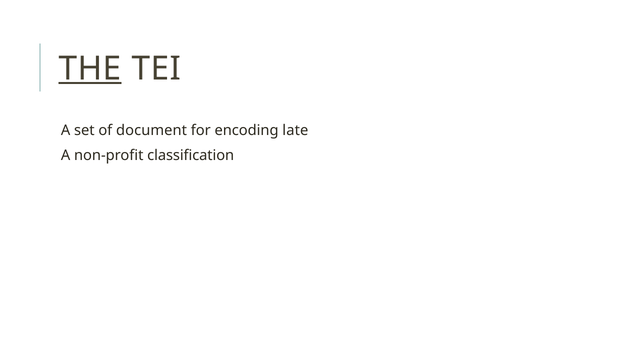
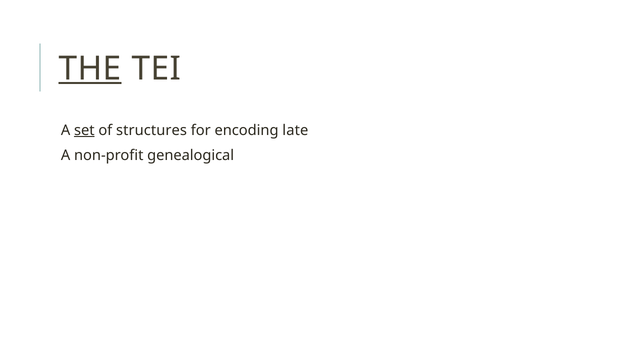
set underline: none -> present (84, 130)
document: document -> structures (152, 130)
classification: classification -> genealogical (191, 155)
